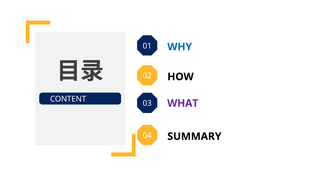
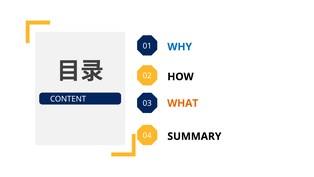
WHAT colour: purple -> orange (183, 103)
